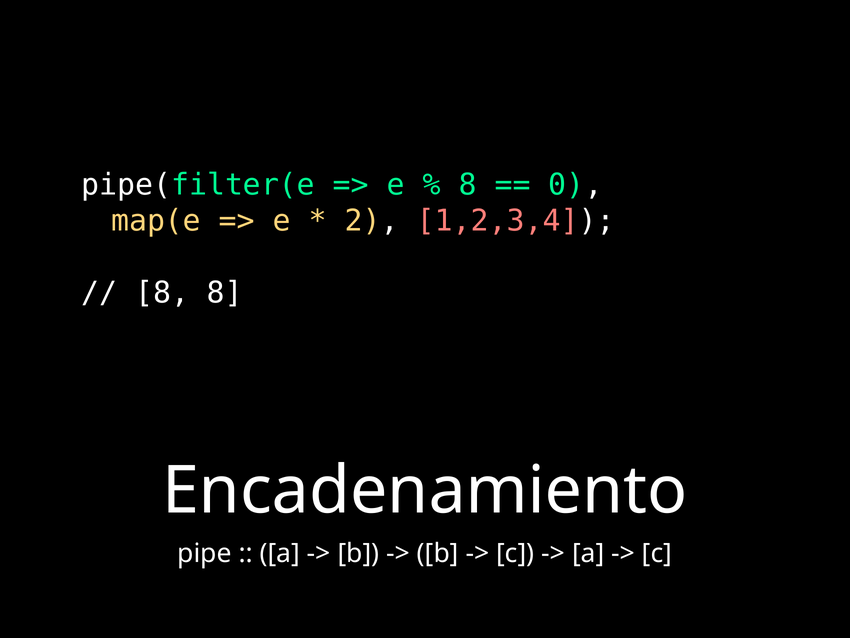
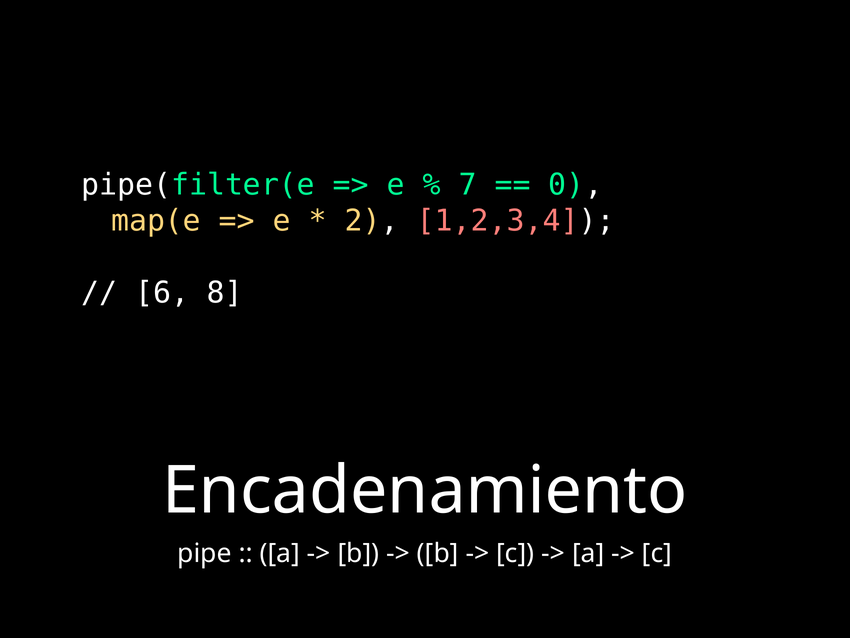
8: 8 -> 7 (468, 185)
8: 8 -> 6 (162, 292)
